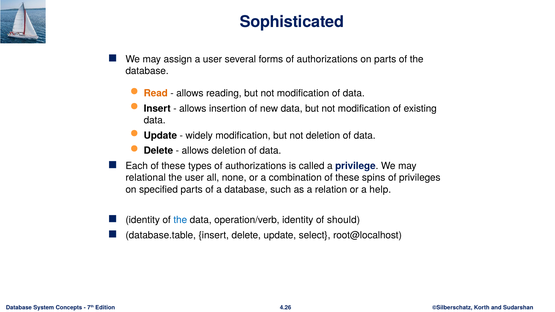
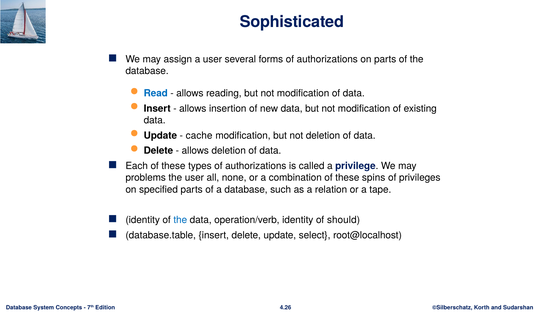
Read colour: orange -> blue (156, 93)
widely: widely -> cache (199, 136)
relational: relational -> problems (146, 178)
help: help -> tape (380, 190)
